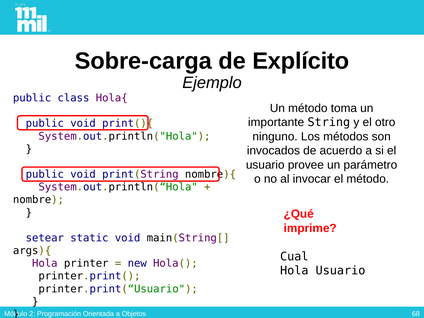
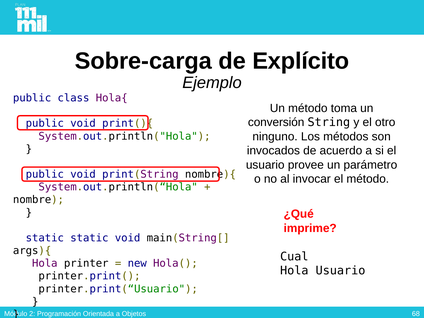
importante: importante -> conversión (276, 122)
setear: setear -> static (45, 238)
